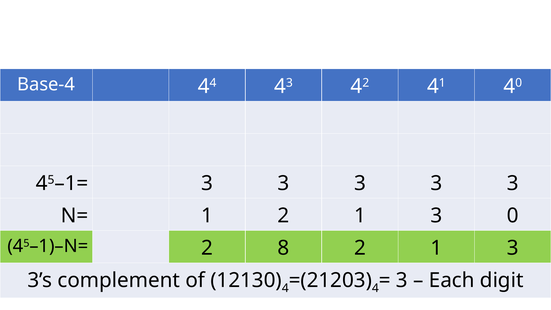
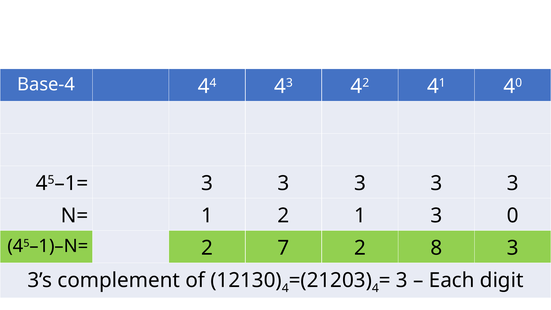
8: 8 -> 7 (284, 248)
1: 1 -> 8 (436, 248)
